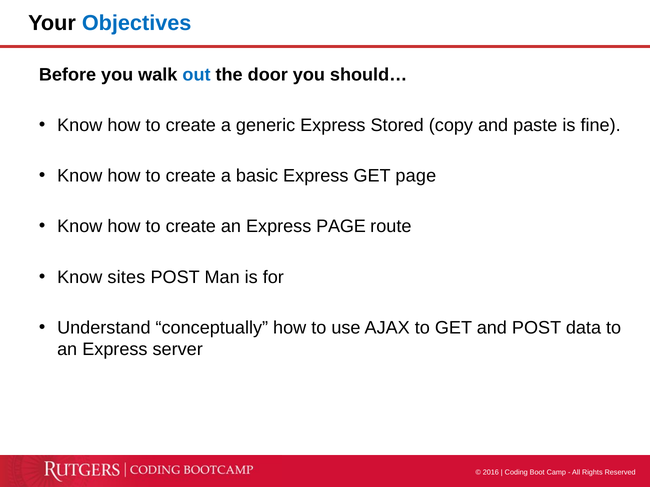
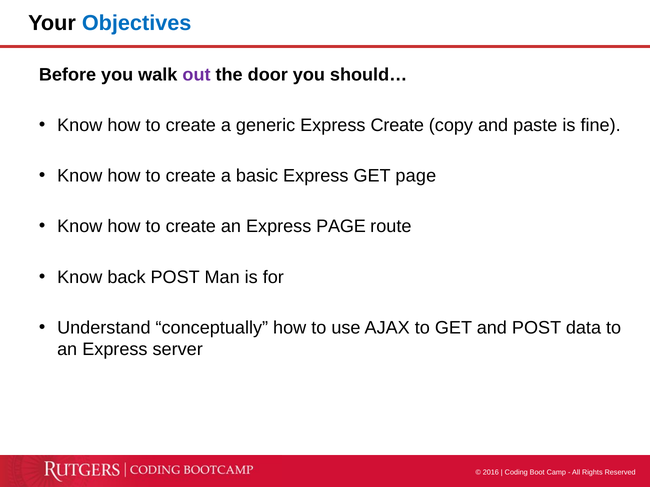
out colour: blue -> purple (197, 75)
Express Stored: Stored -> Create (397, 126)
sites: sites -> back (126, 277)
